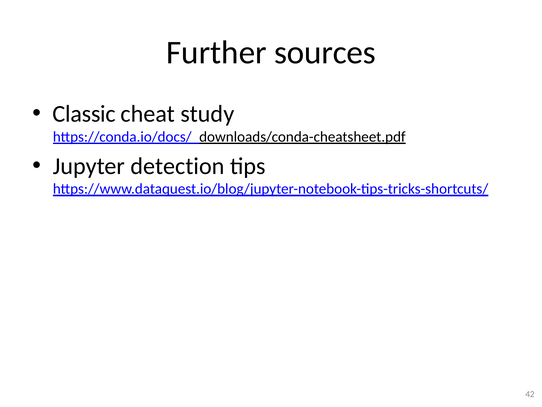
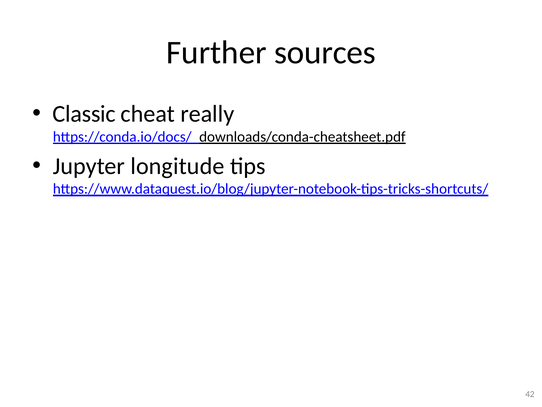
study: study -> really (207, 114)
detection: detection -> longitude (177, 166)
